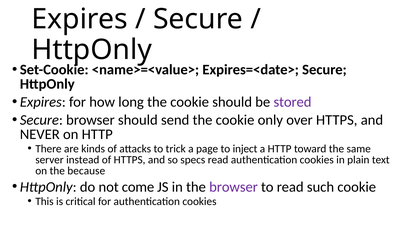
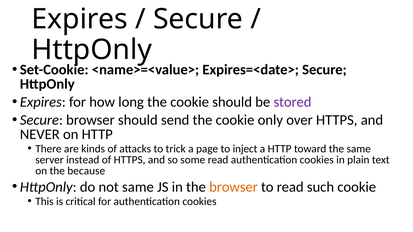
specs: specs -> some (193, 160)
not come: come -> same (138, 187)
browser colour: purple -> orange (234, 187)
